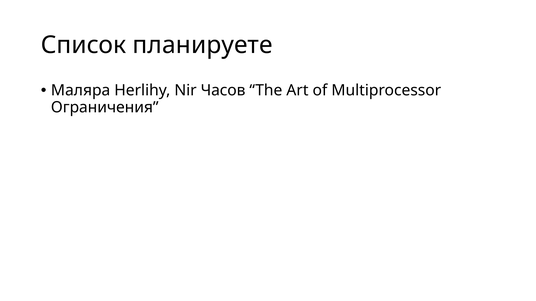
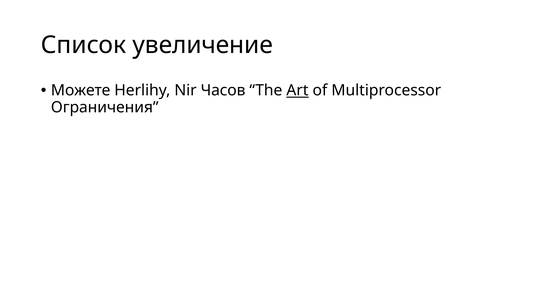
планируете: планируете -> увеличение (203, 45)
Маляра: Маляра -> Можете (81, 91)
Art underline: none -> present (297, 91)
